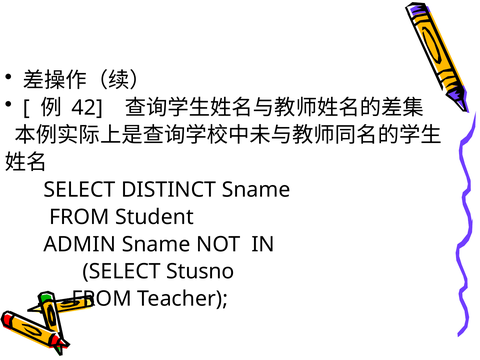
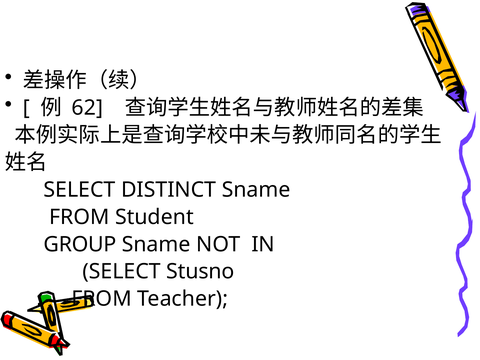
42: 42 -> 62 (87, 108)
ADMIN: ADMIN -> GROUP (80, 244)
